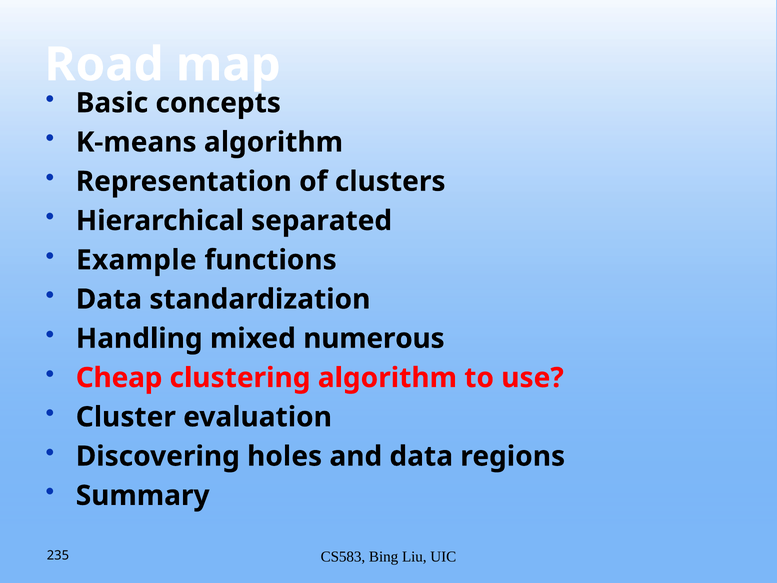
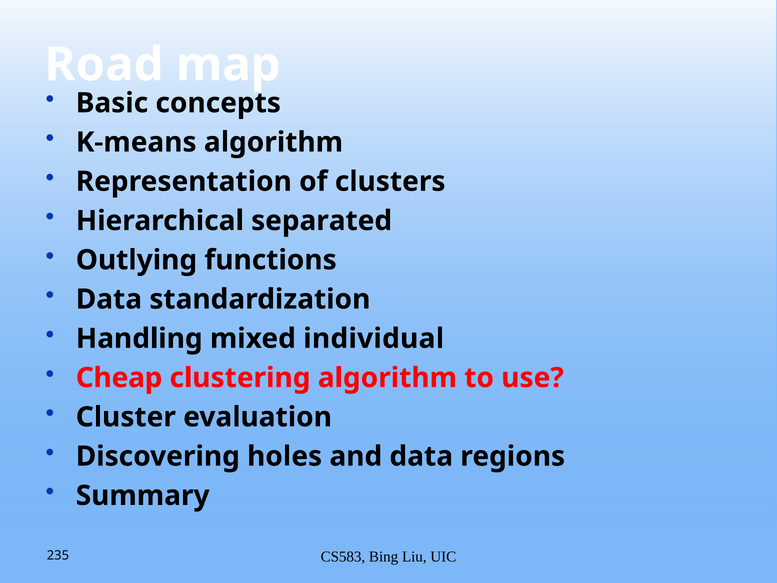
Example: Example -> Outlying (136, 260)
numerous: numerous -> individual (374, 338)
